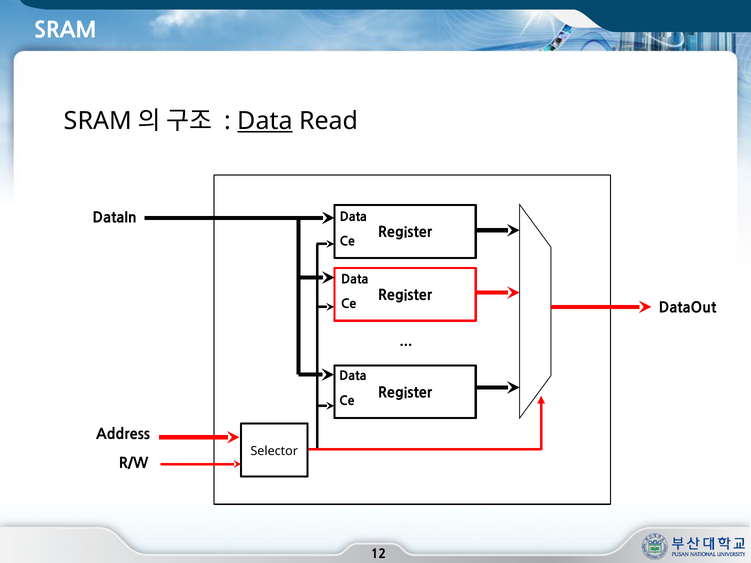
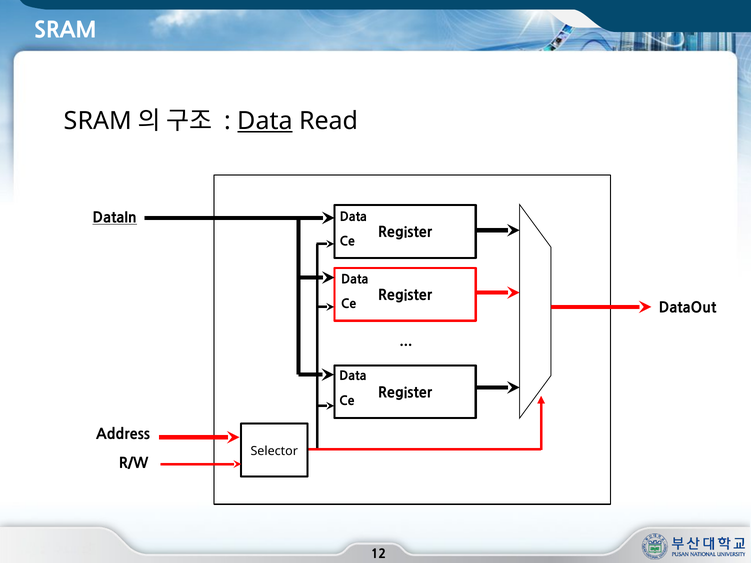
DataIn underline: none -> present (115, 218)
